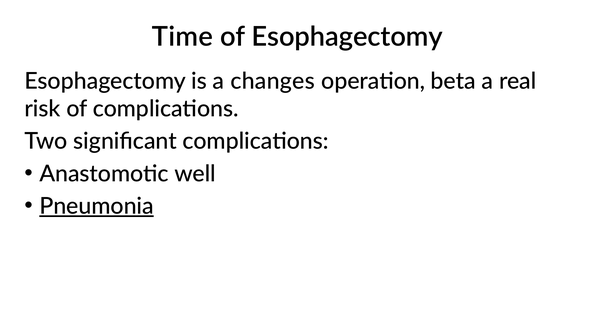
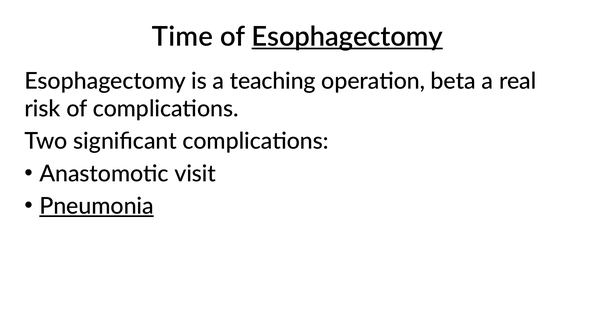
Esophagectomy underline: none -> present (347, 37)
changes: changes -> teaching (273, 81)
well: well -> visit (195, 174)
